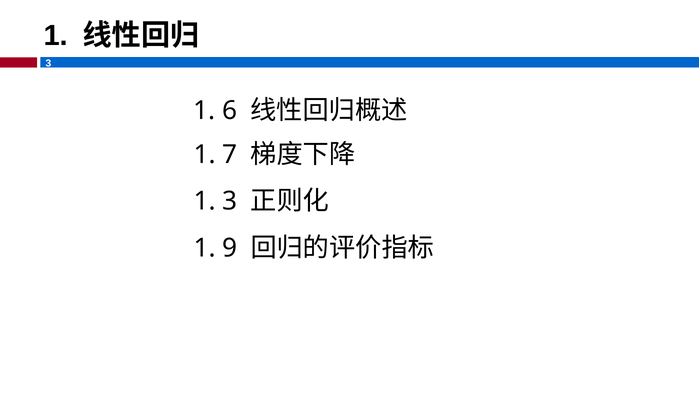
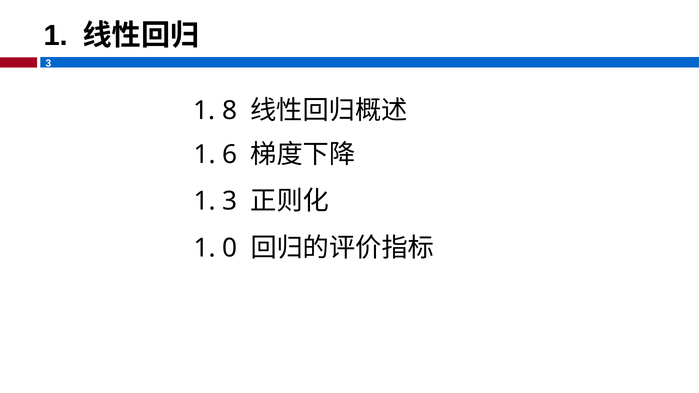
6: 6 -> 8 (230, 111)
7: 7 -> 6 (230, 155)
9: 9 -> 0 (230, 248)
